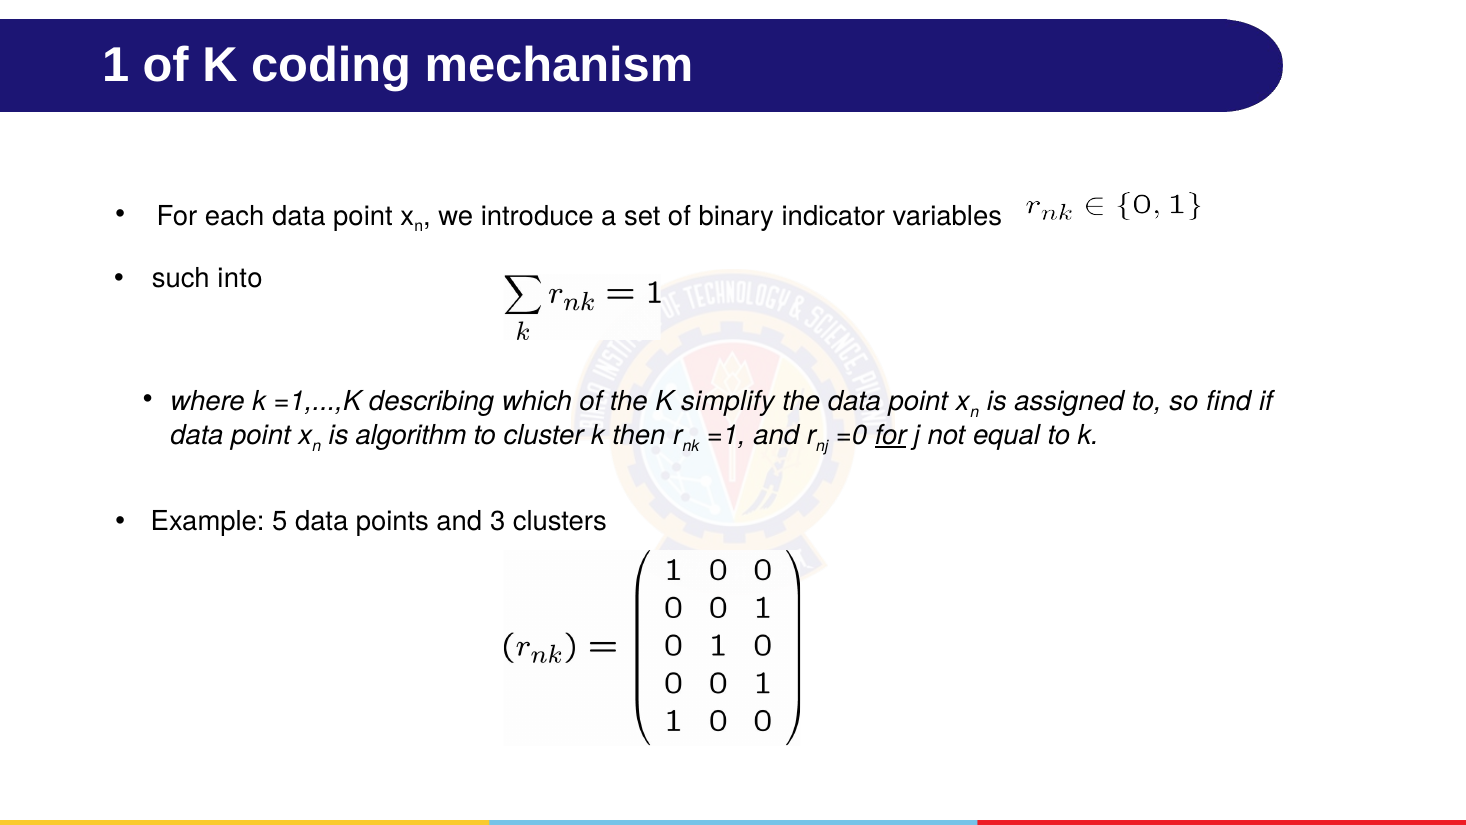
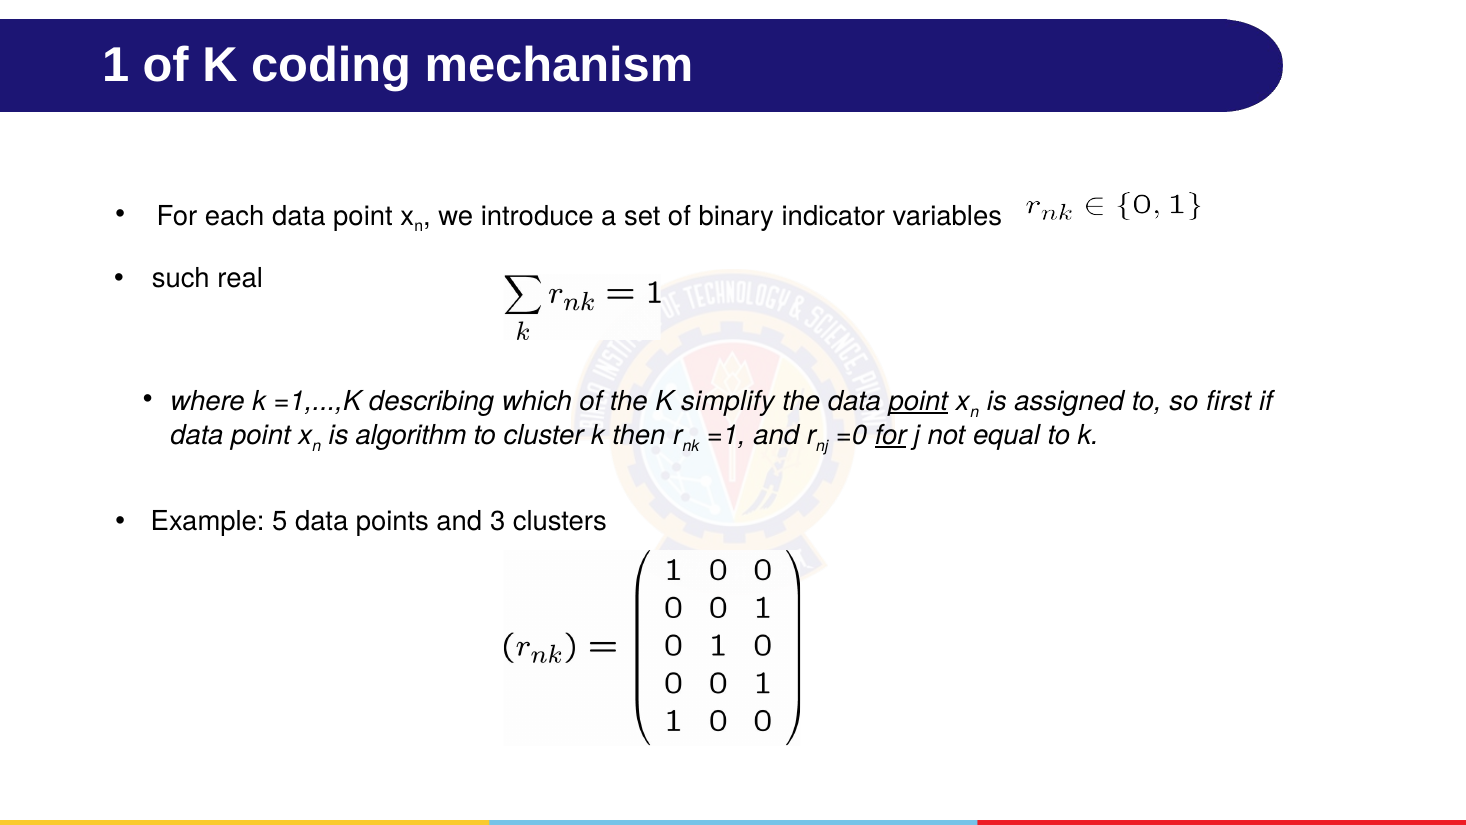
into: into -> real (240, 279)
point underline: none -> present (918, 401)
find: find -> first (1229, 401)
